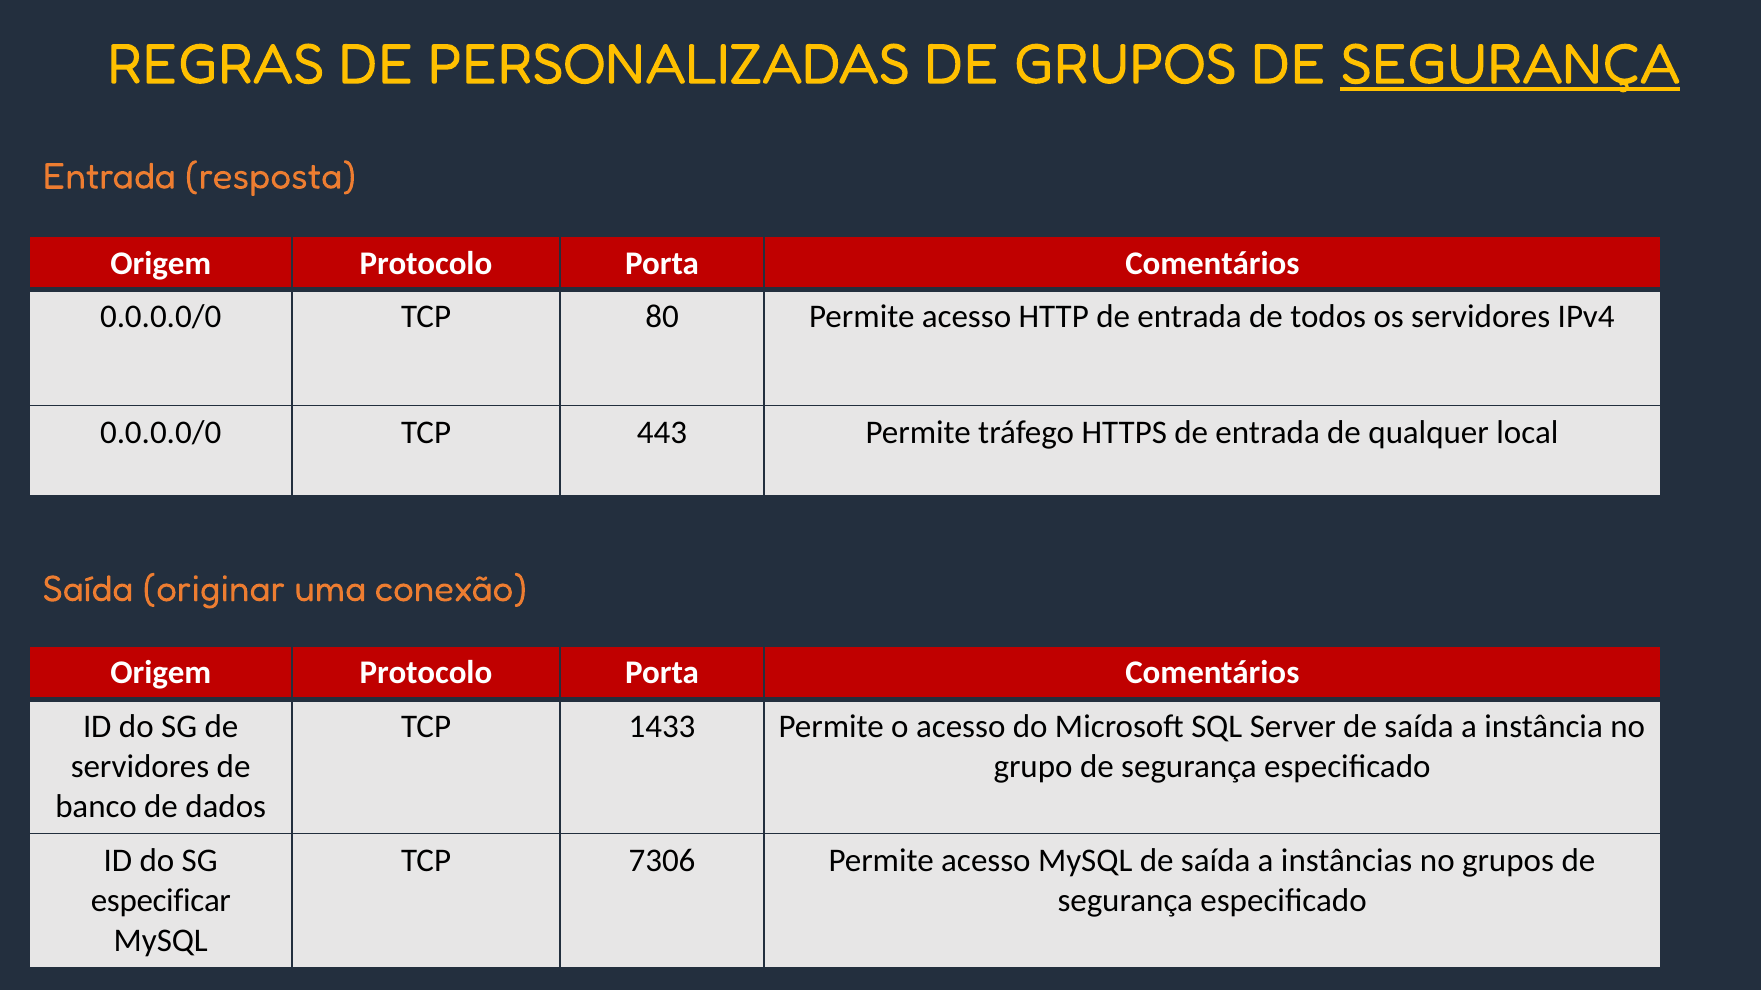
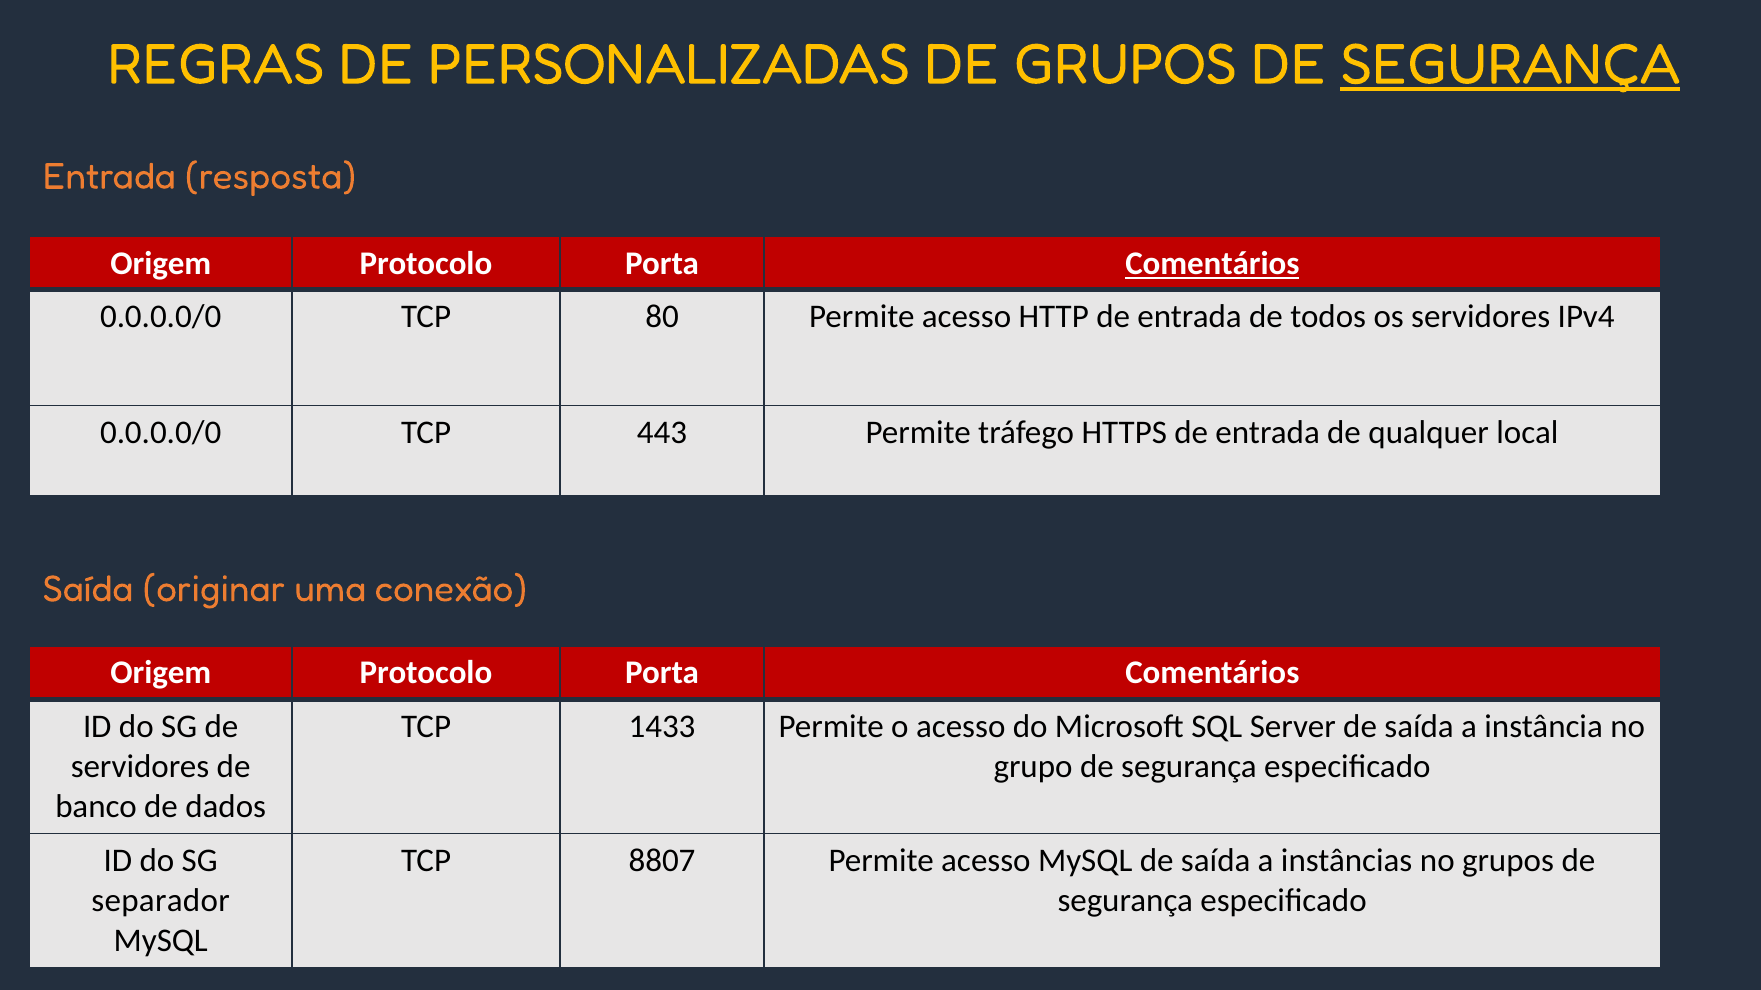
Comentários underline: none -> present (1212, 264)
7306: 7306 -> 8807 (662, 861)
especificar: especificar -> separador (161, 901)
